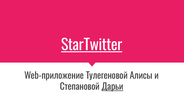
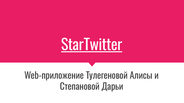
Дарьи underline: present -> none (112, 87)
